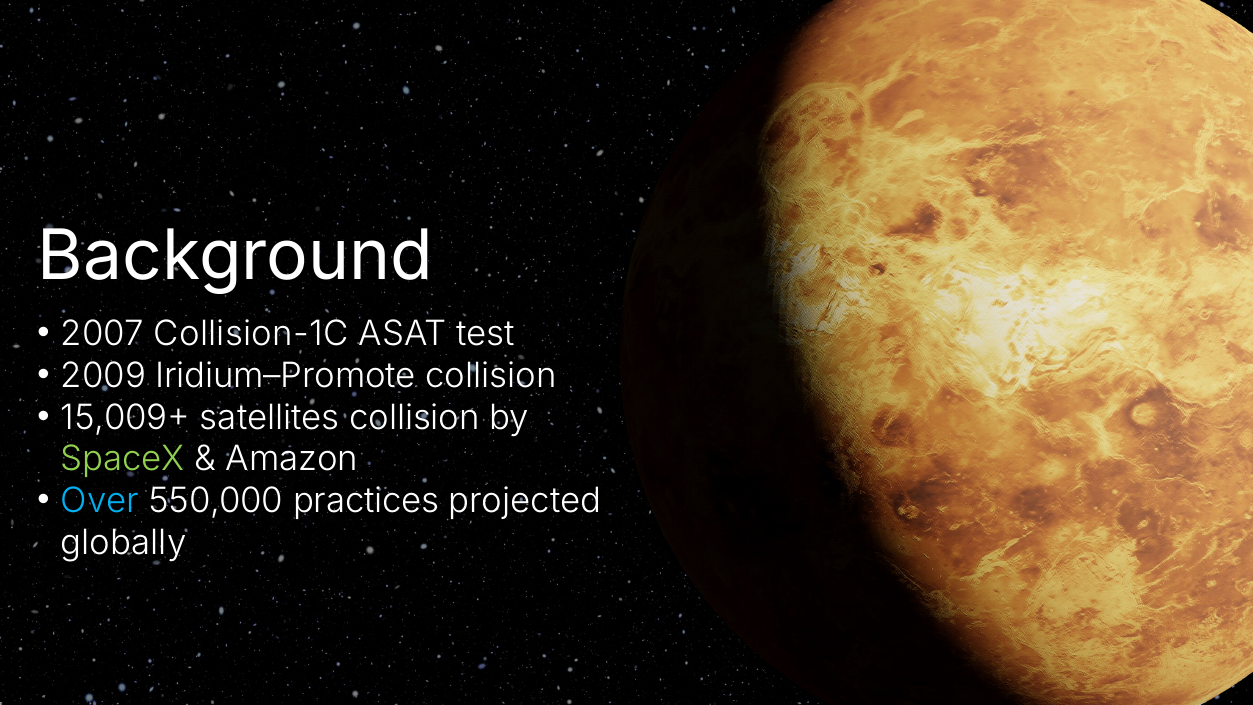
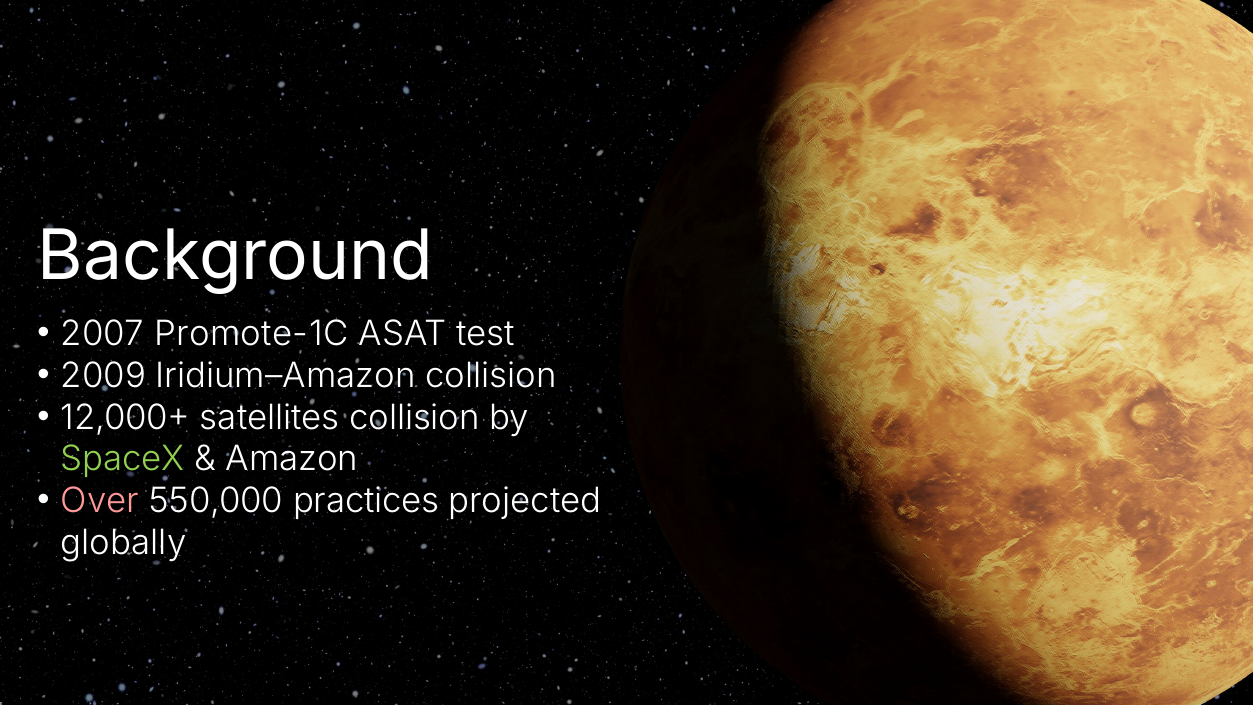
Collision-1C: Collision-1C -> Promote-1C (251, 334)
Iridium–Promote: Iridium–Promote -> Iridium–Amazon (286, 376)
15,009+: 15,009+ -> 12,000+ (126, 417)
Over colour: light blue -> pink (100, 501)
